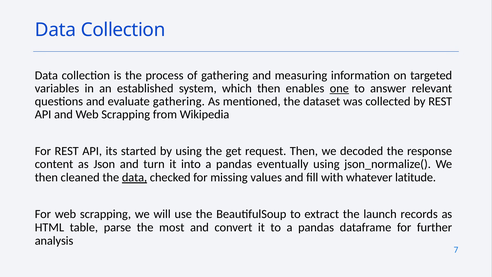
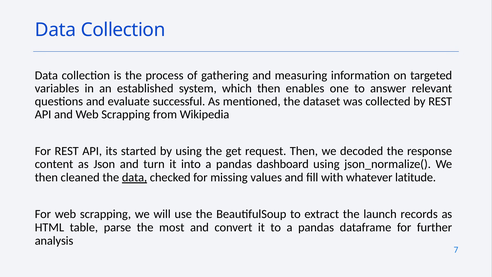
one underline: present -> none (339, 88)
evaluate gathering: gathering -> successful (179, 101)
eventually: eventually -> dashboard (283, 164)
